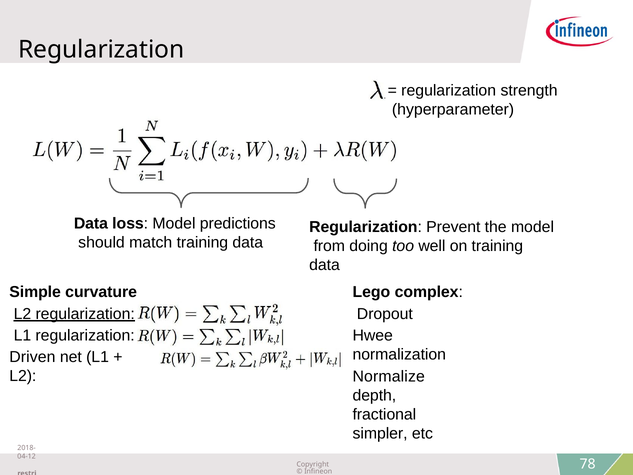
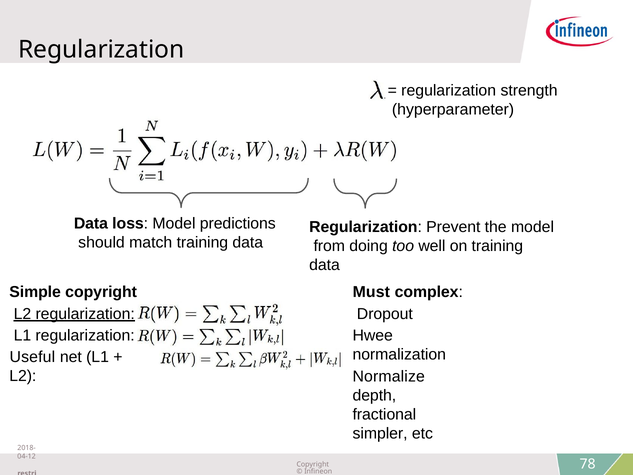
Simple curvature: curvature -> copyright (101, 292)
Lego: Lego -> Must (371, 292)
Driven: Driven -> Useful (32, 357)
